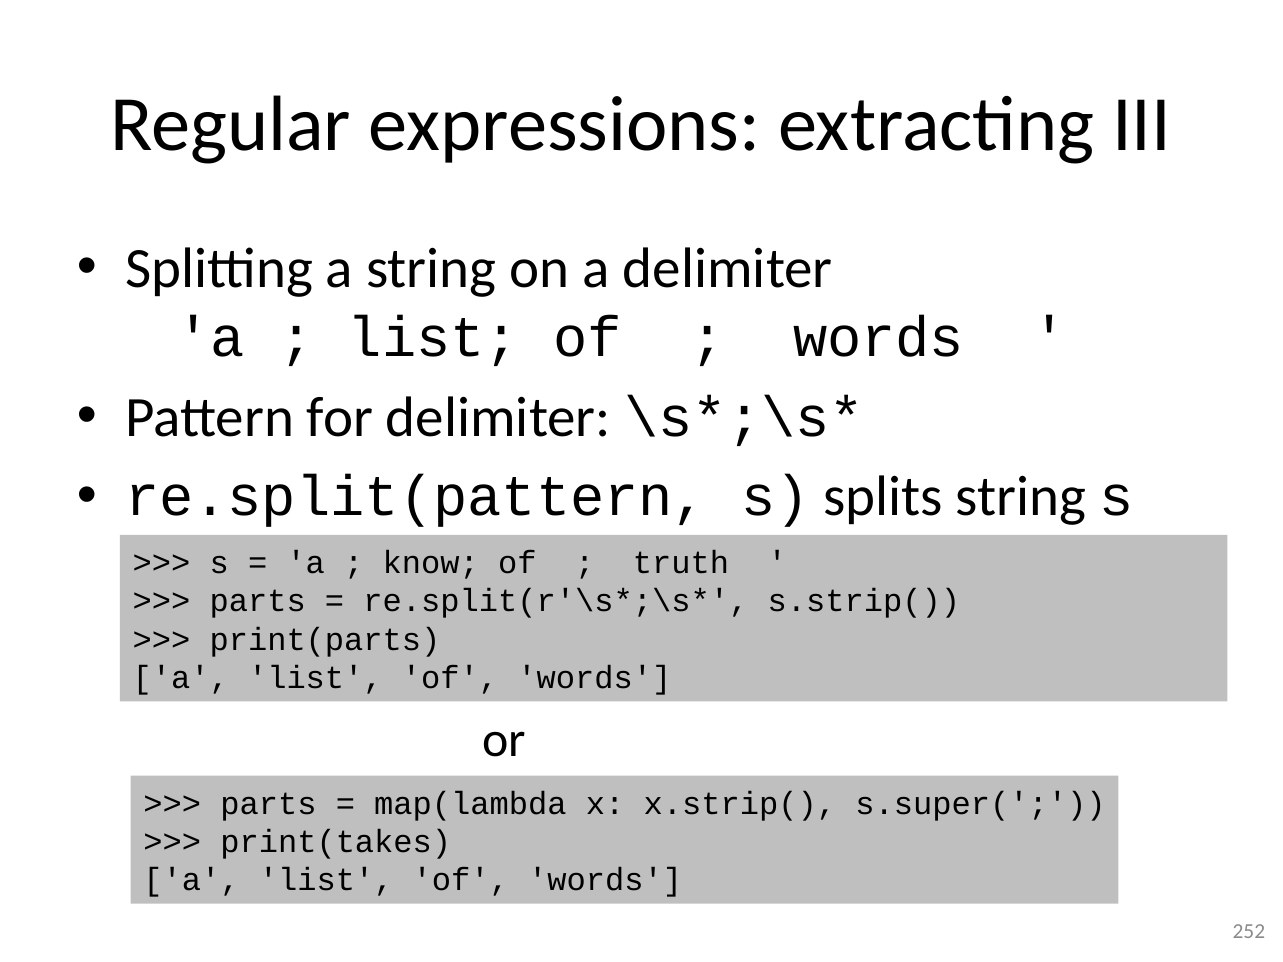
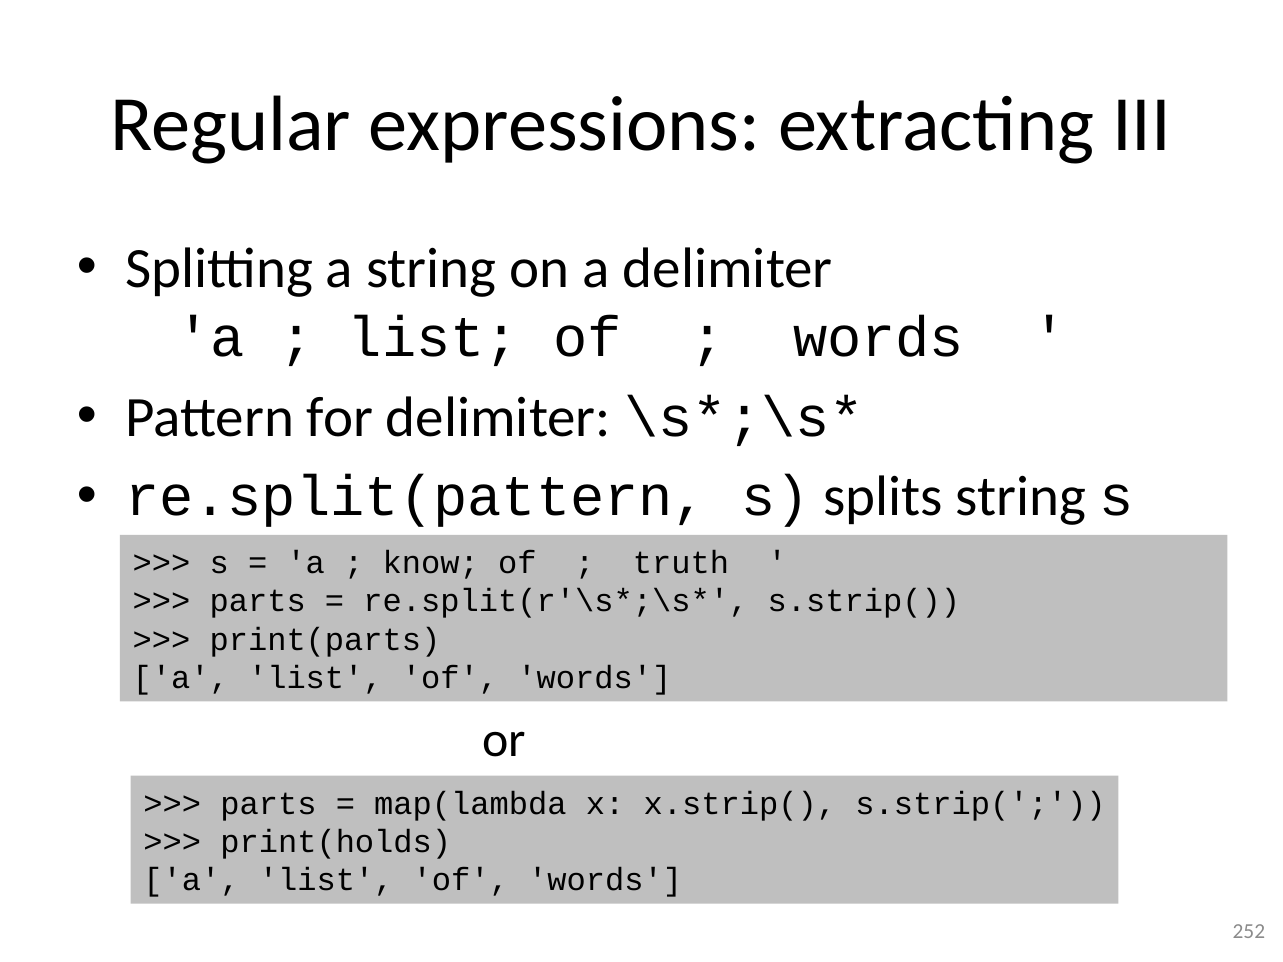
x.strip( s.super(: s.super( -> s.strip( (980, 804)
print(takes: print(takes -> print(holds (336, 842)
